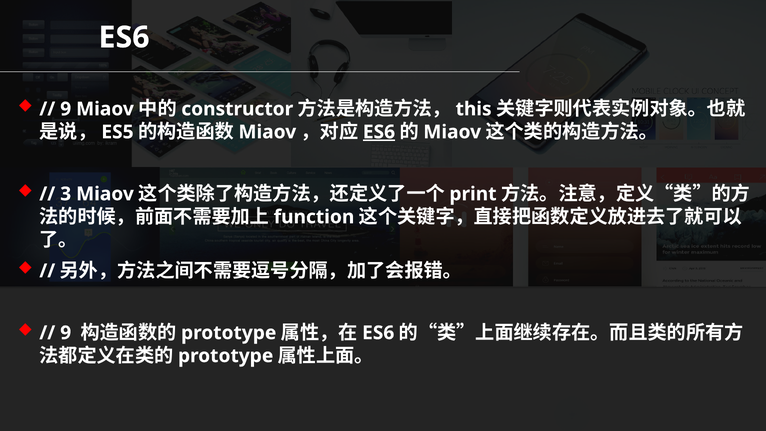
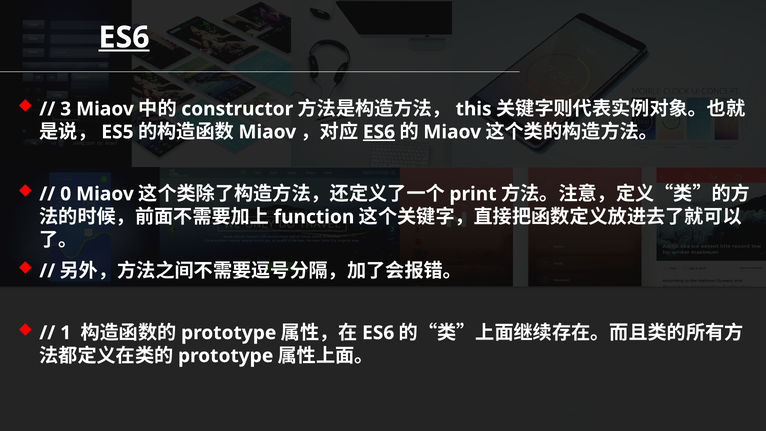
ES6 underline: none -> present (124, 37)
9: 9 -> 3 (66, 109)
3: 3 -> 0 (66, 194)
9: 9 -> 1 (66, 333)
